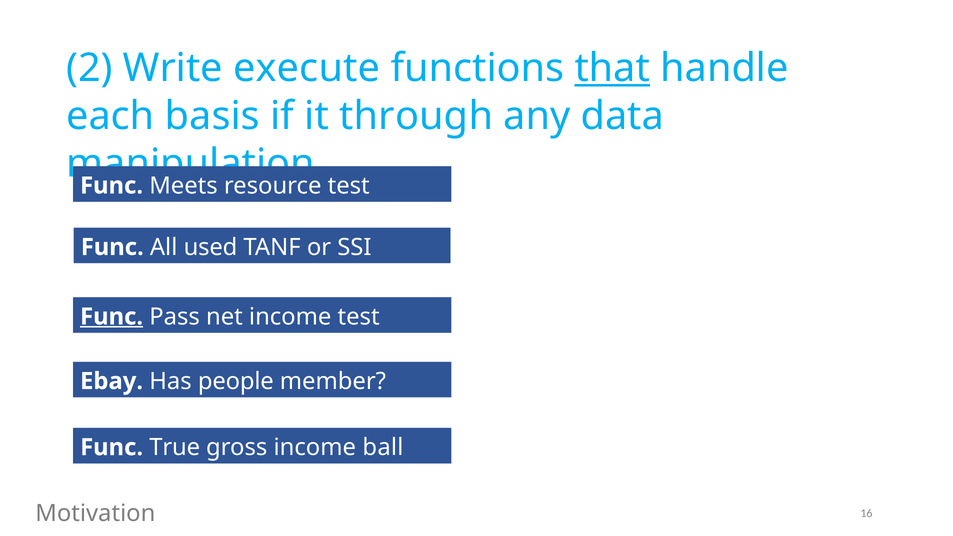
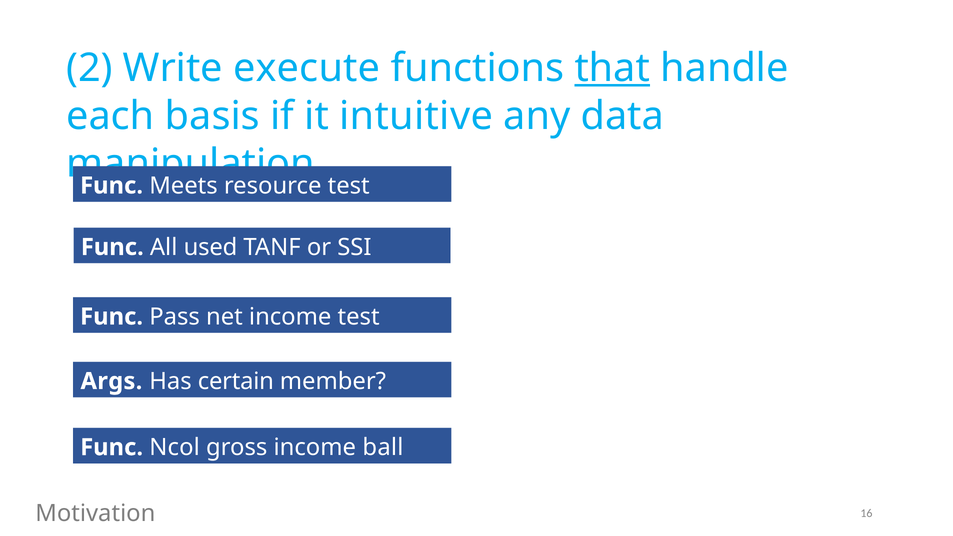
through: through -> intuitive (416, 116)
Func underline: present -> none (112, 317)
Ebay: Ebay -> Args (111, 381)
people: people -> certain (236, 381)
True: True -> Ncol (175, 447)
